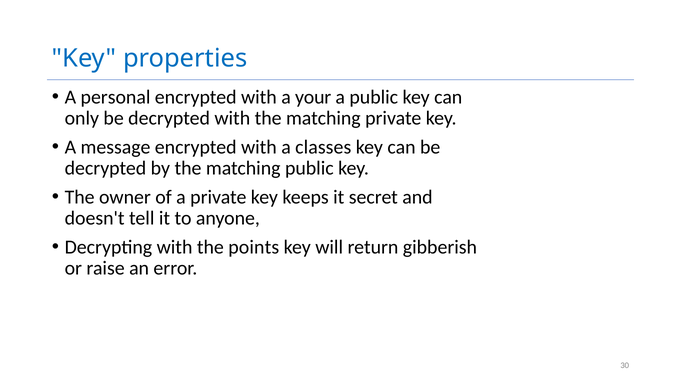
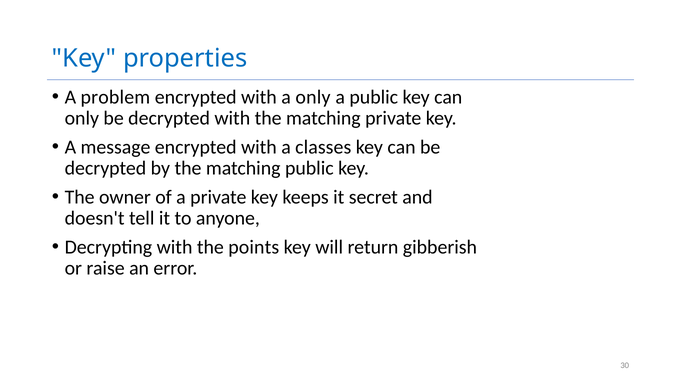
personal: personal -> problem (115, 97)
a your: your -> only (313, 97)
